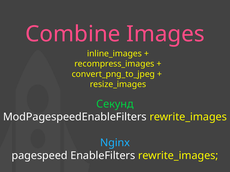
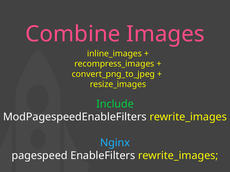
Секунд: Секунд -> Include (115, 104)
